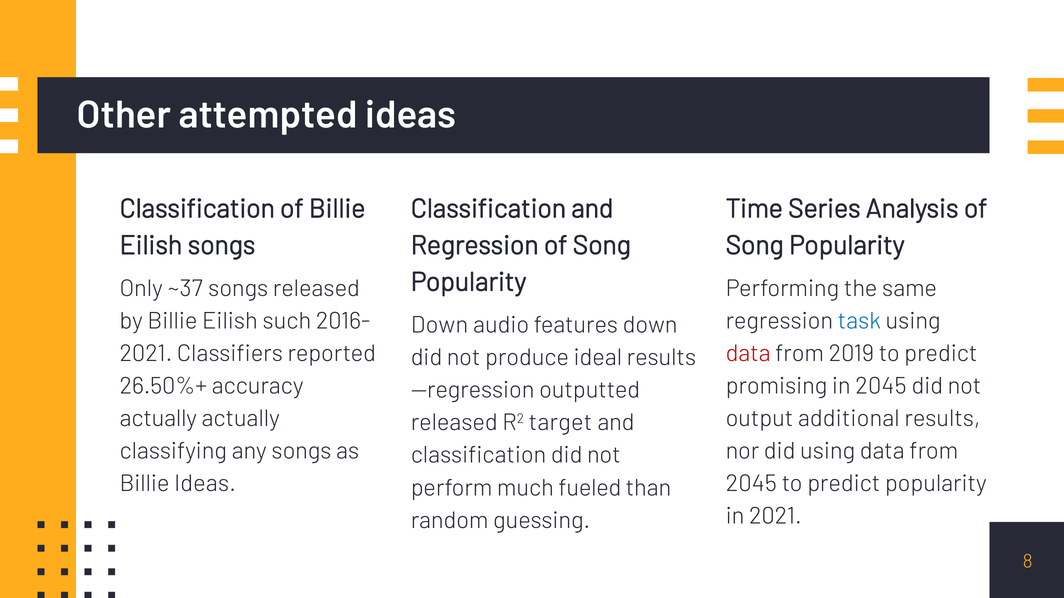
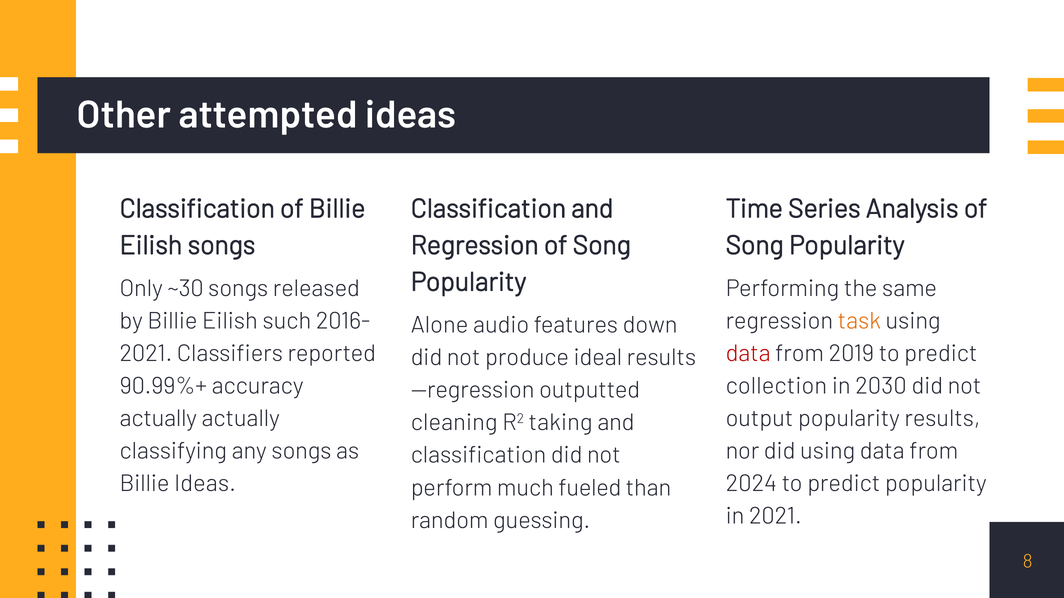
~37: ~37 -> ~30 (186, 288)
task colour: blue -> orange (859, 321)
Down: Down -> Alone (440, 325)
26.50%+: 26.50%+ -> 90.99%+ (163, 386)
promising: promising -> collection (776, 386)
in 2045: 2045 -> 2030 (881, 386)
output additional: additional -> popularity (849, 419)
released: released -> cleaning (454, 423)
target: target -> taking (561, 423)
2045: 2045 -> 2024 (751, 484)
